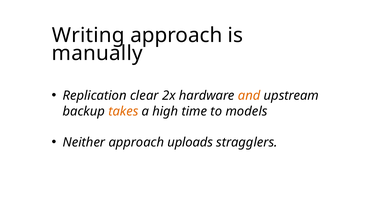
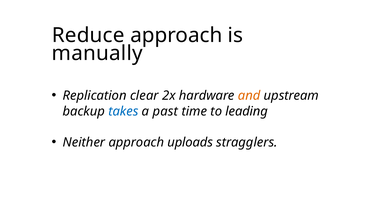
Writing: Writing -> Reduce (88, 35)
takes colour: orange -> blue (123, 111)
high: high -> past (165, 111)
models: models -> leading (247, 111)
